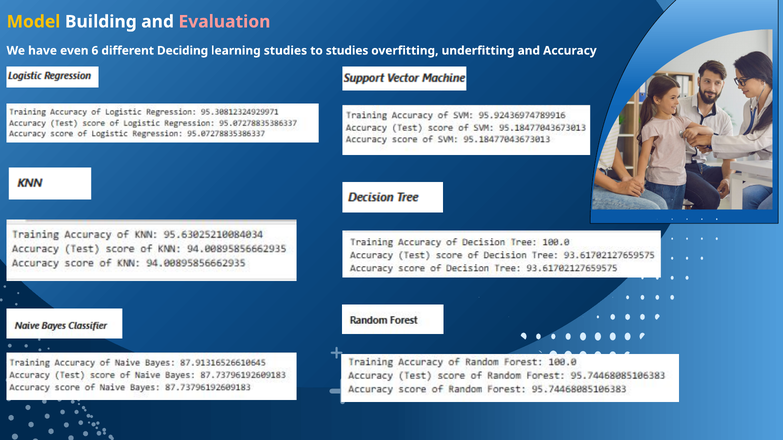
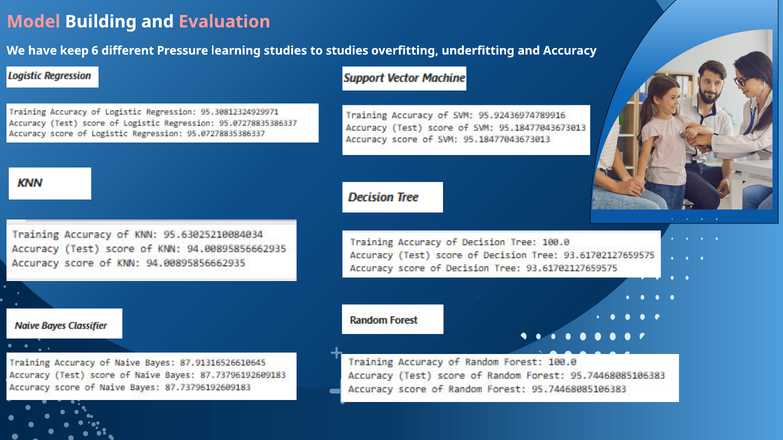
Model colour: yellow -> pink (33, 22)
even: even -> keep (74, 51)
Deciding: Deciding -> Pressure (183, 51)
